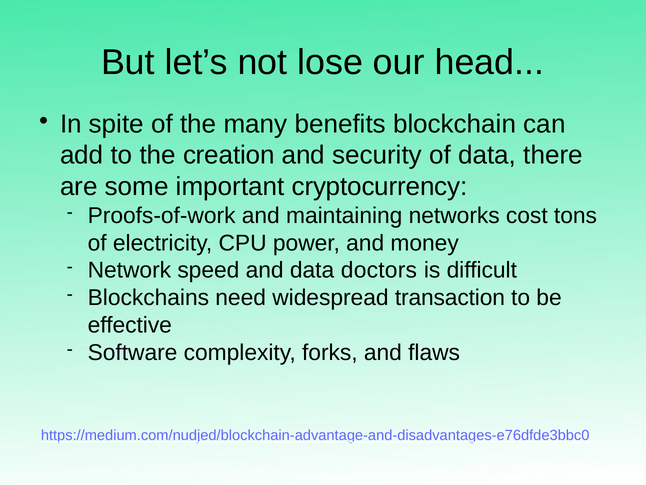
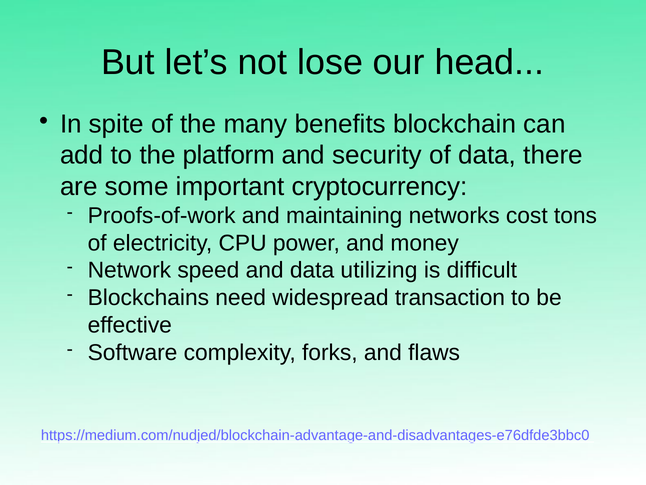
creation: creation -> platform (229, 155)
doctors: doctors -> utilizing (379, 270)
